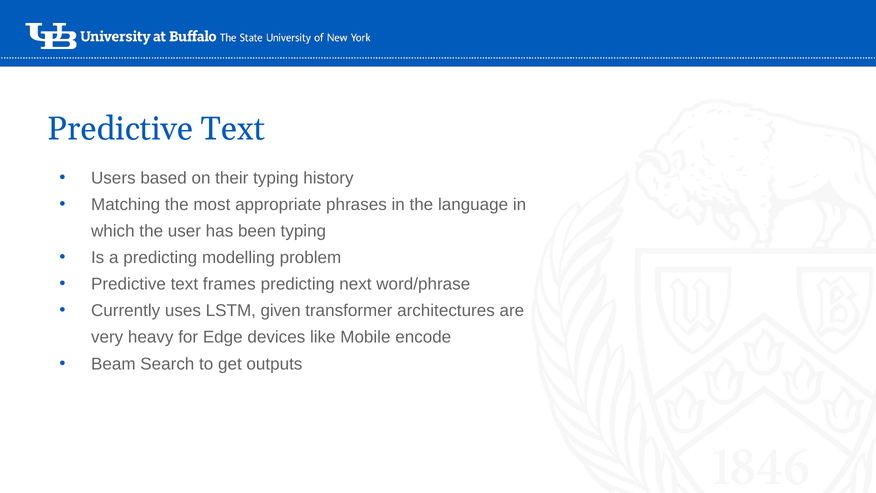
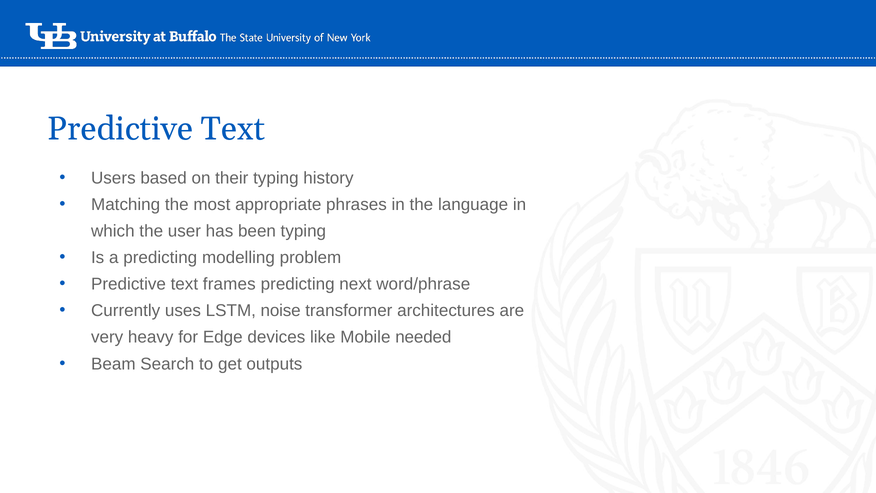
given: given -> noise (281, 311)
encode: encode -> needed (423, 337)
